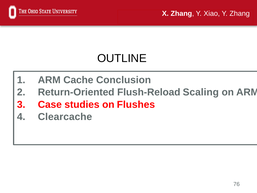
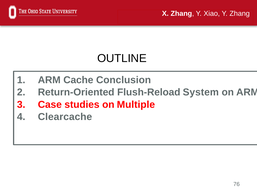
Scaling: Scaling -> System (201, 92)
Flushes: Flushes -> Multiple (136, 104)
